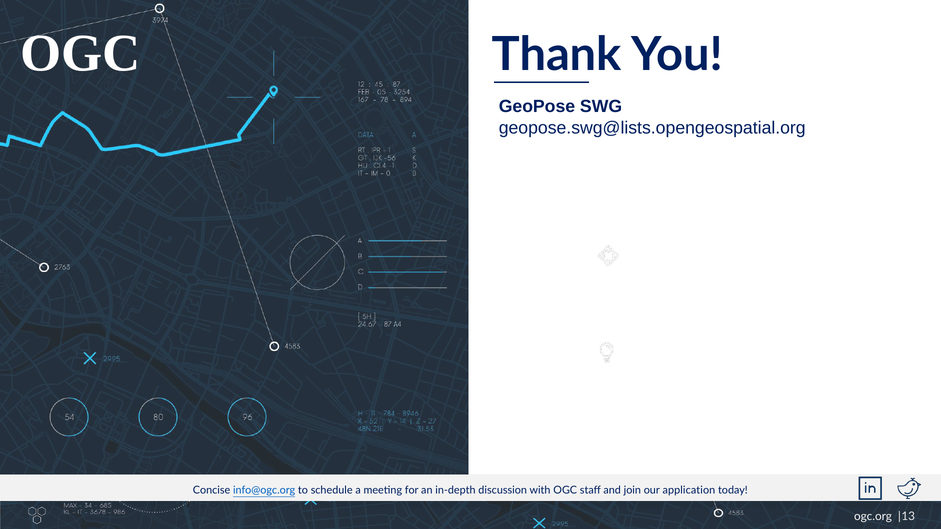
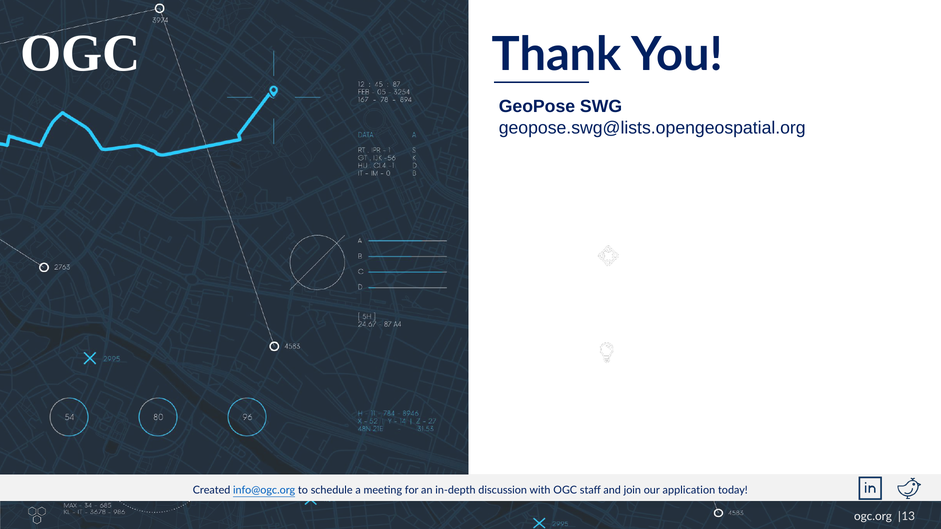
Concise: Concise -> Created (212, 491)
